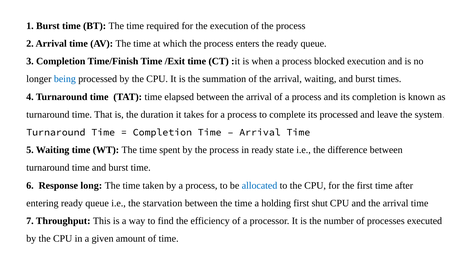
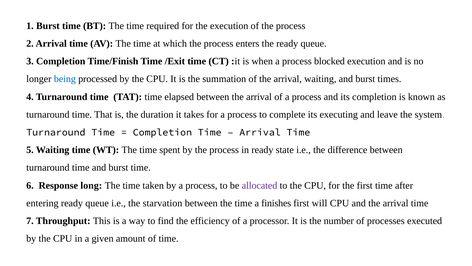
its processed: processed -> executing (339, 114)
allocated colour: blue -> purple (260, 185)
holding: holding -> finishes (276, 203)
shut: shut -> will (320, 203)
